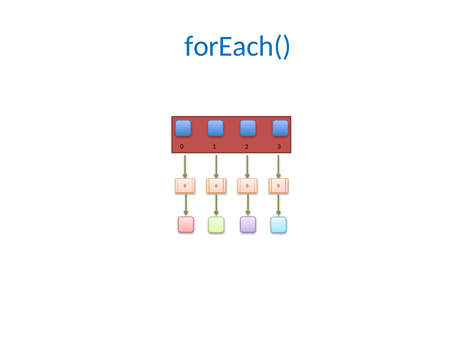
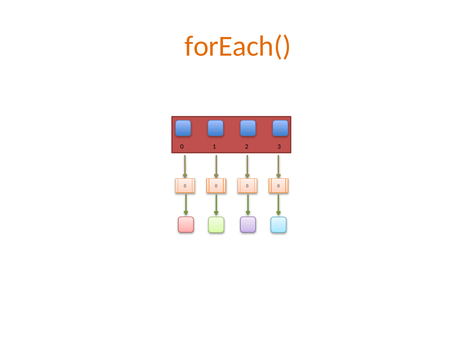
forEach( colour: blue -> orange (238, 46)
